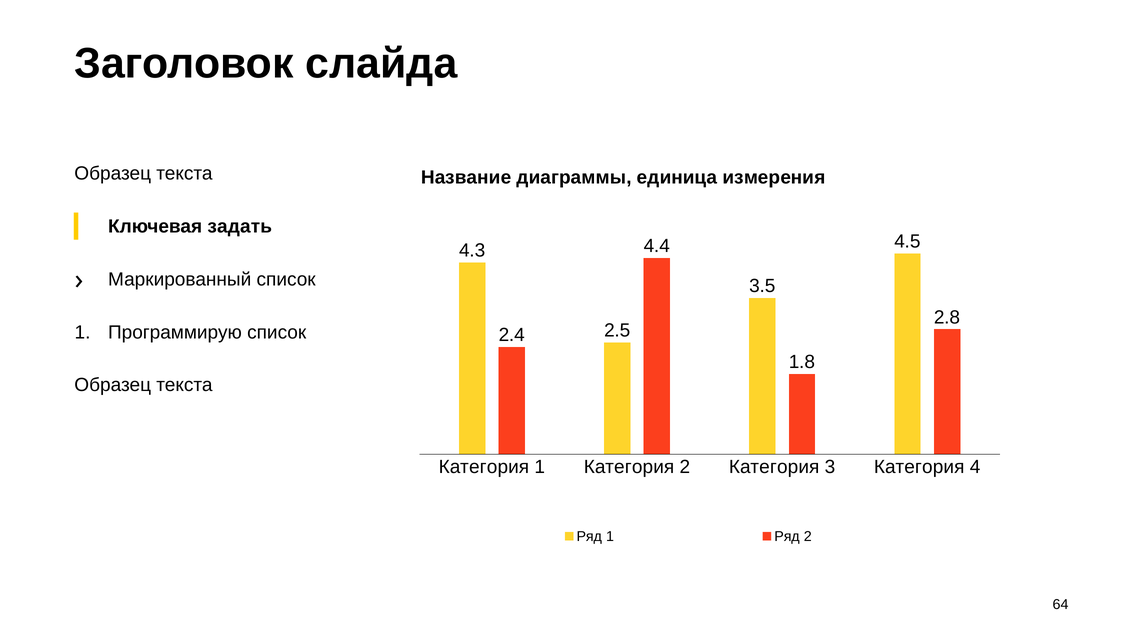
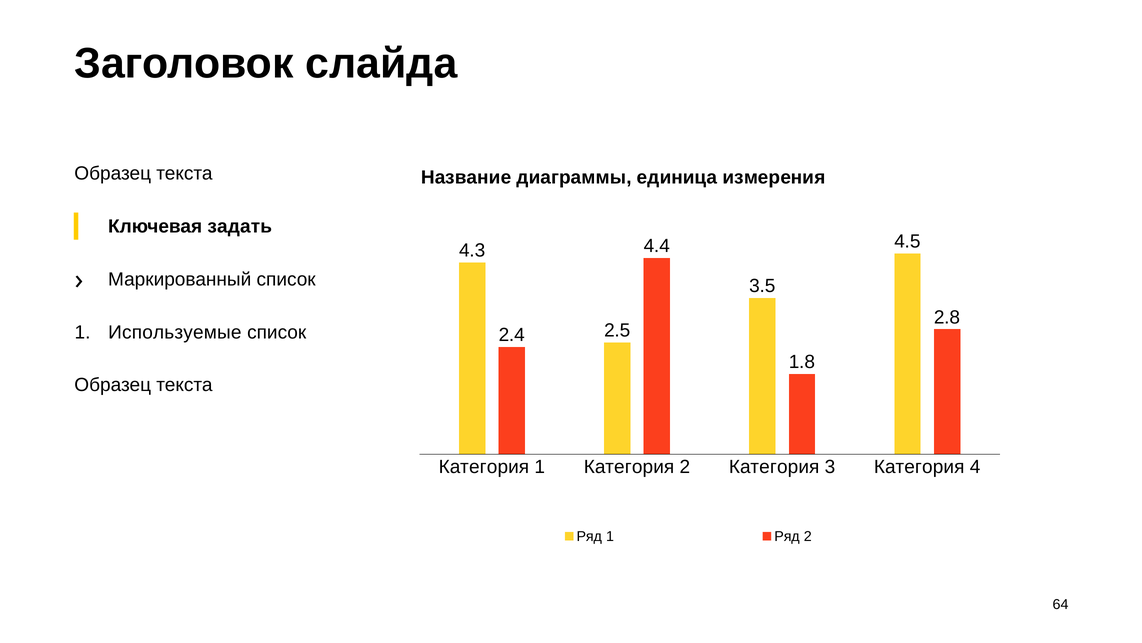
Программирую: Программирую -> Используемые (175, 332)
